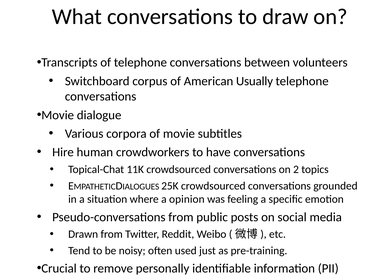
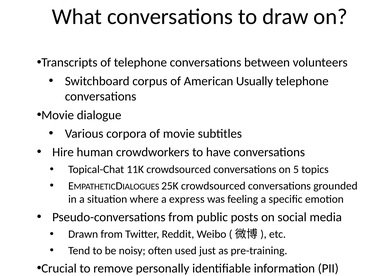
2: 2 -> 5 (296, 170)
opinion: opinion -> express (187, 200)
